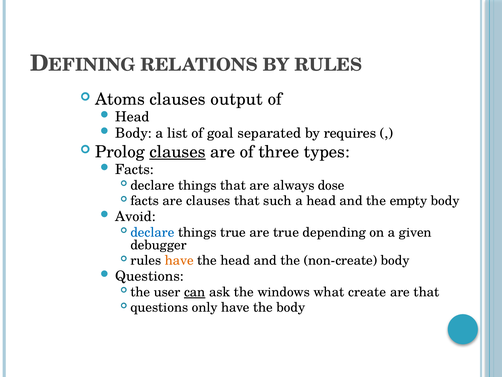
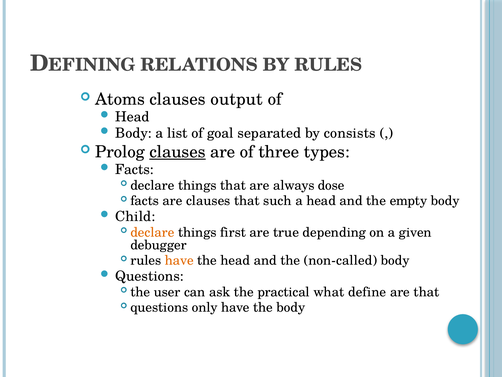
requires: requires -> consists (350, 133)
Avoid: Avoid -> Child (135, 216)
declare colour: blue -> orange (152, 232)
things true: true -> first (233, 232)
non-create: non-create -> non-called (340, 260)
can underline: present -> none (195, 292)
windows: windows -> practical (284, 292)
create: create -> define (367, 292)
